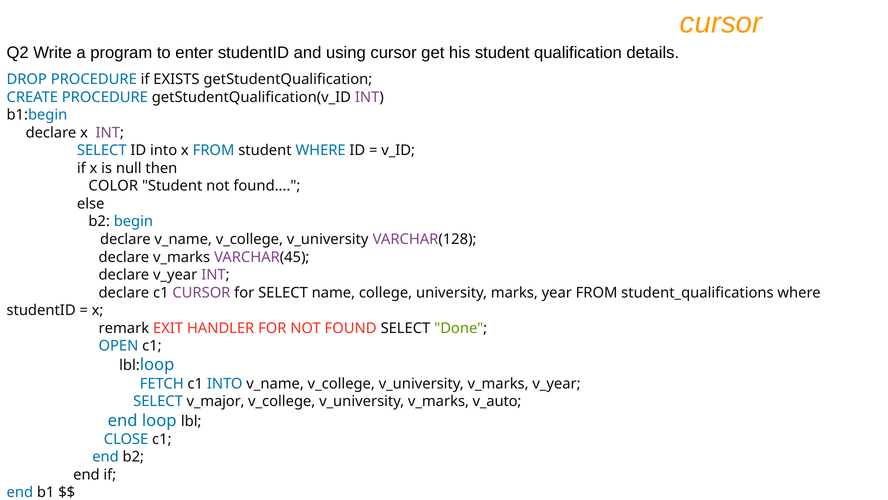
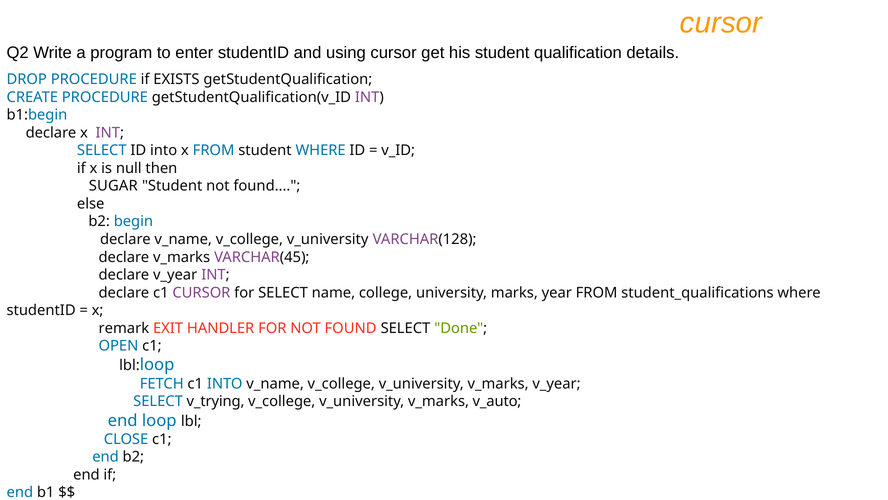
COLOR: COLOR -> SUGAR (113, 186)
v_major: v_major -> v_trying (216, 401)
